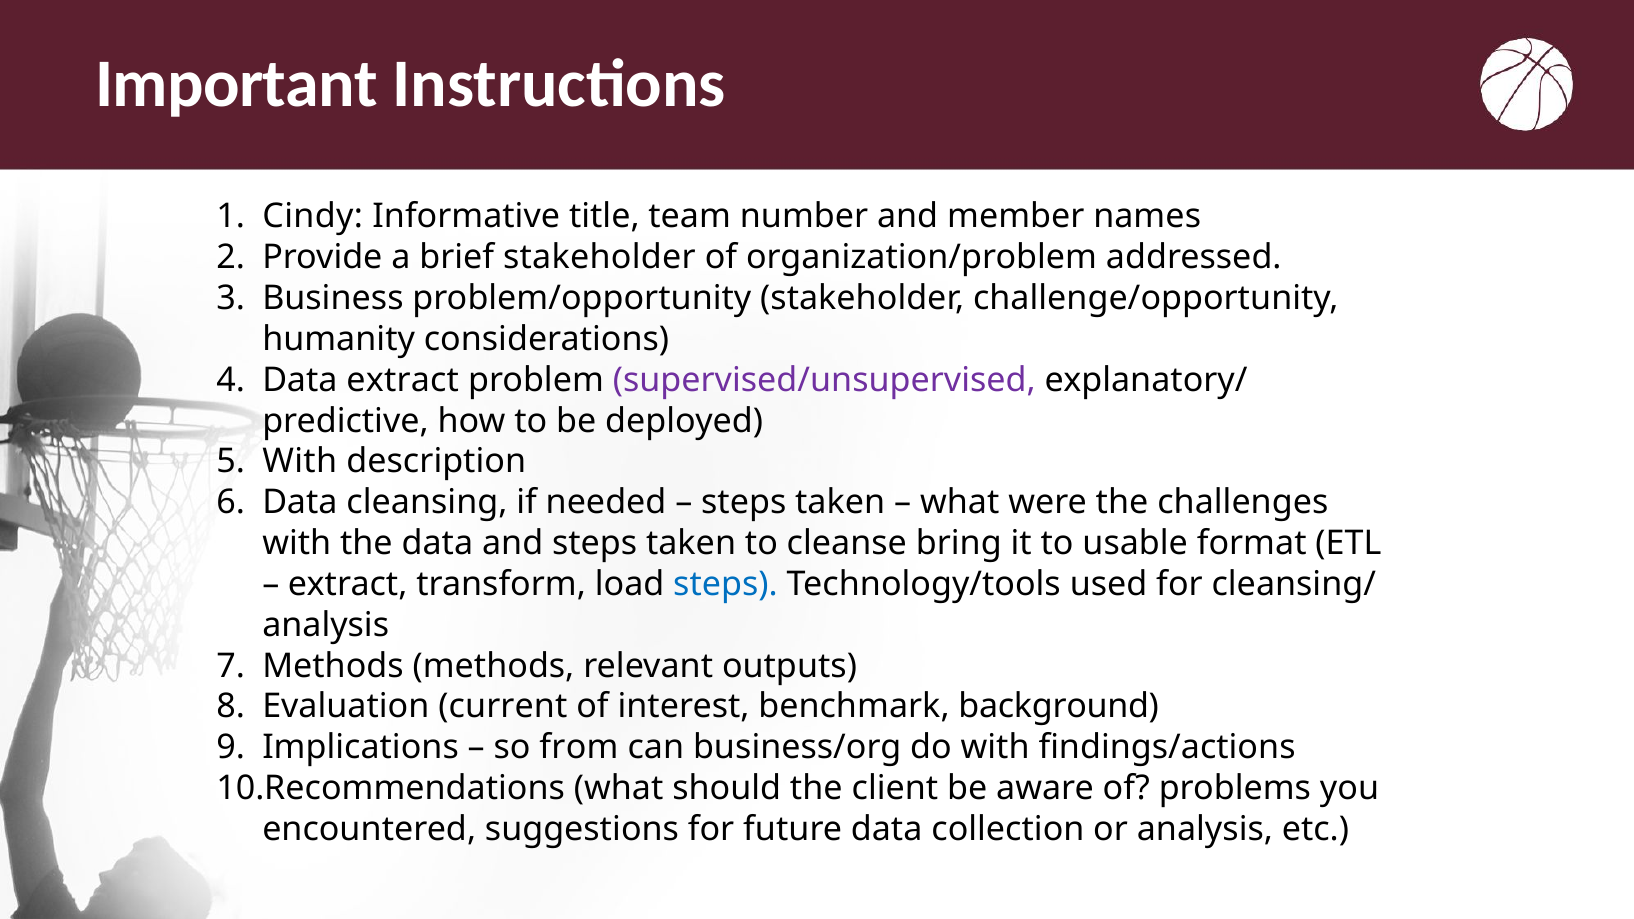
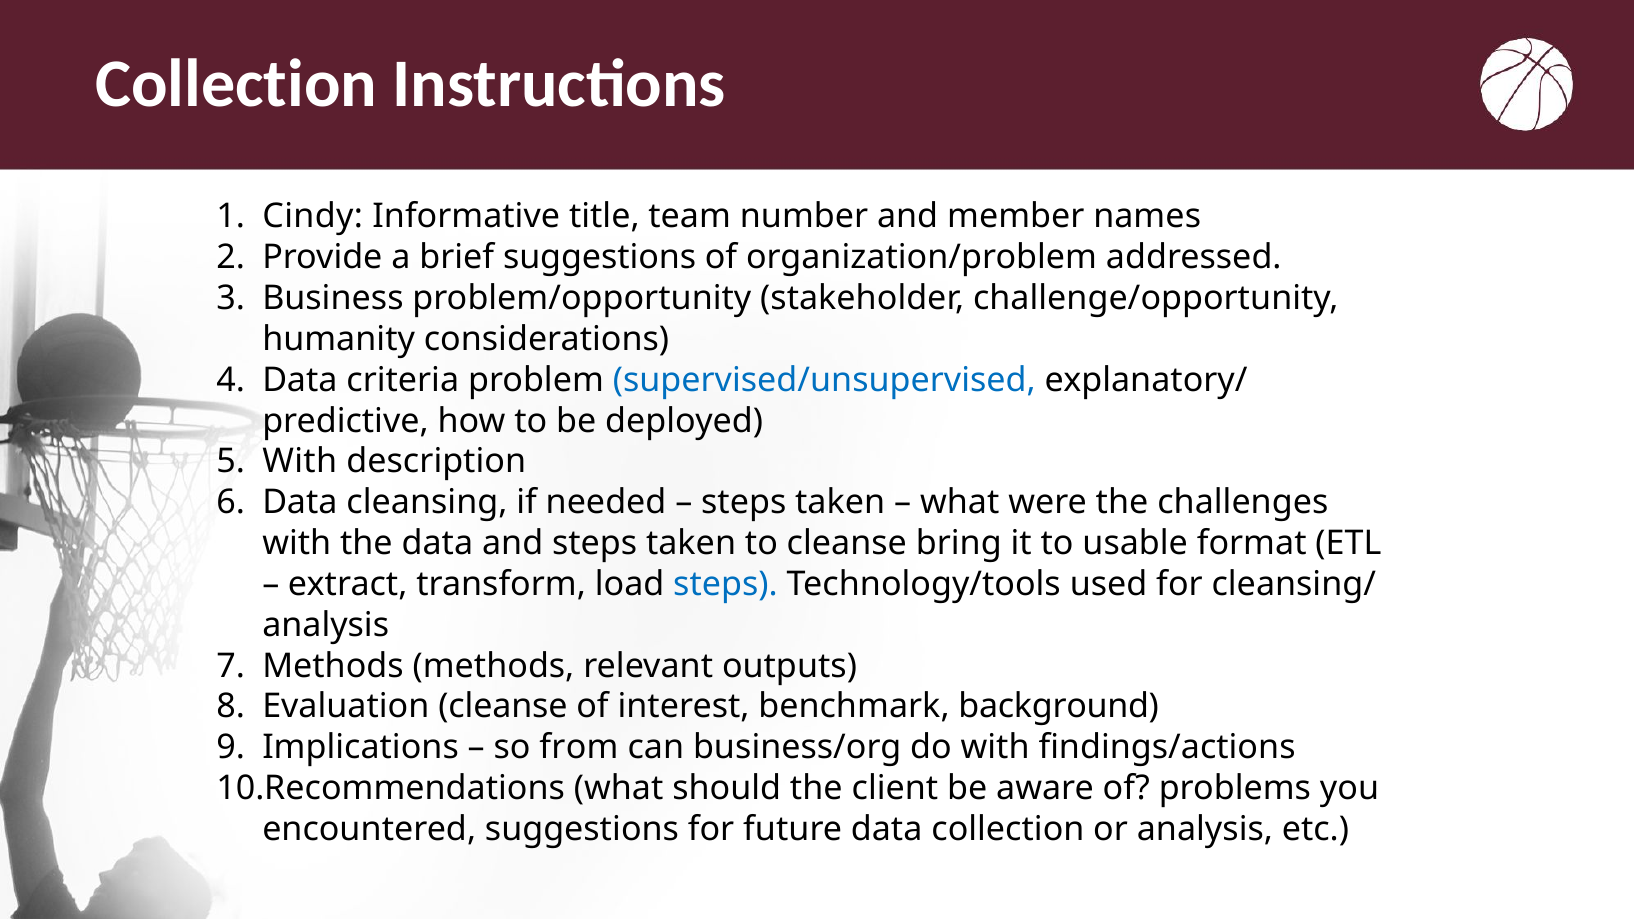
Important: Important -> Collection (236, 84)
brief stakeholder: stakeholder -> suggestions (600, 257)
Data extract: extract -> criteria (403, 380)
supervised/unsupervised colour: purple -> blue (824, 380)
Evaluation current: current -> cleanse (503, 707)
